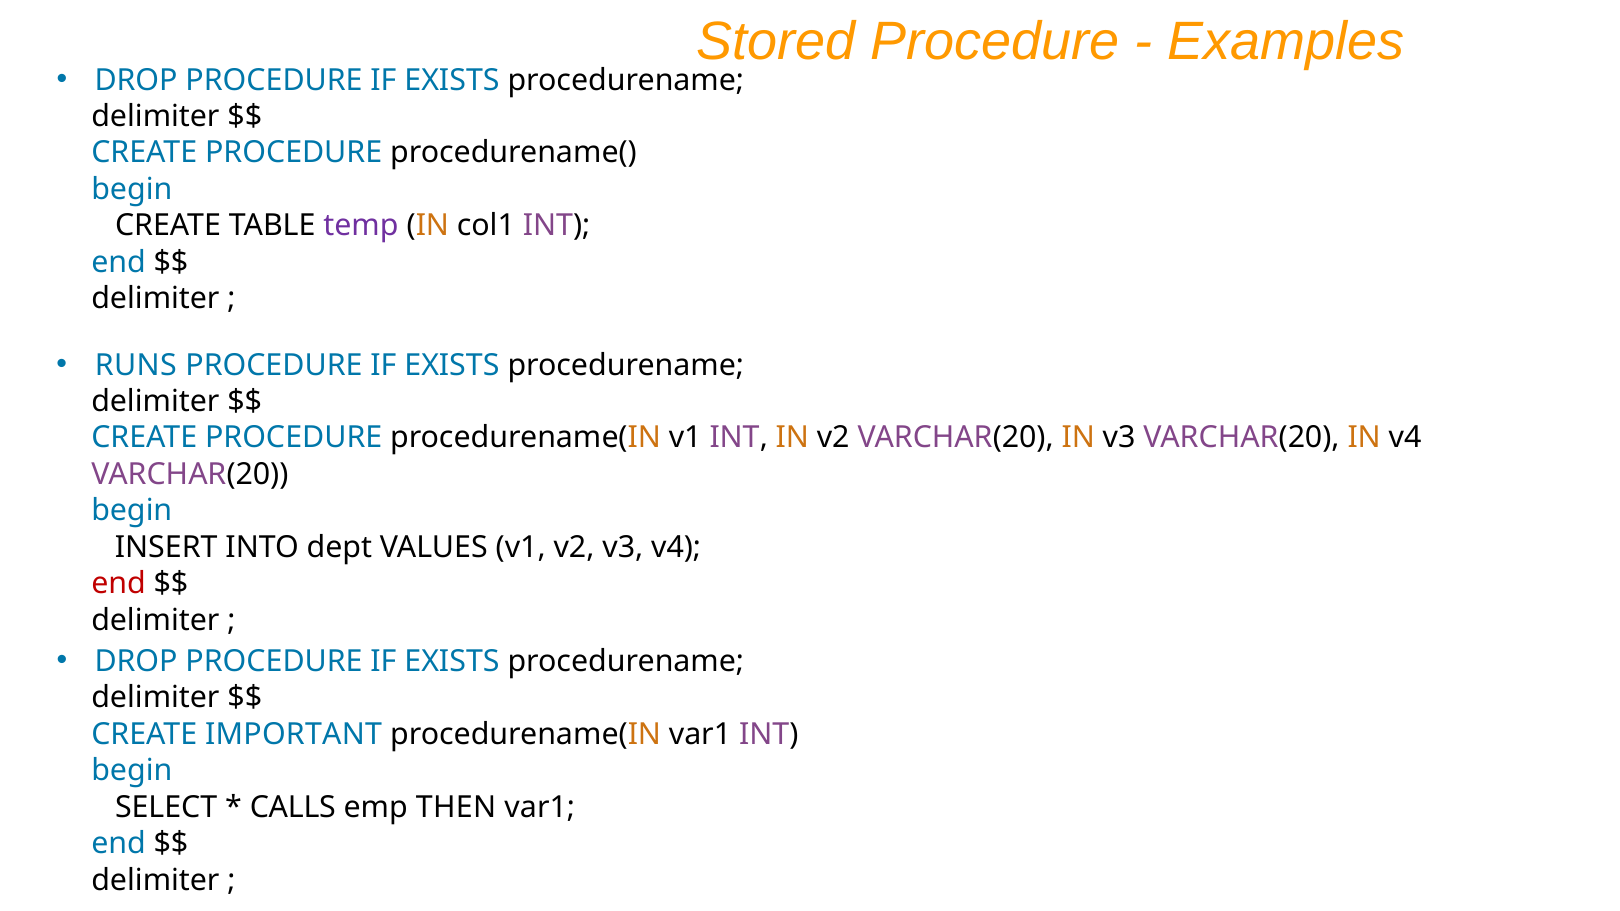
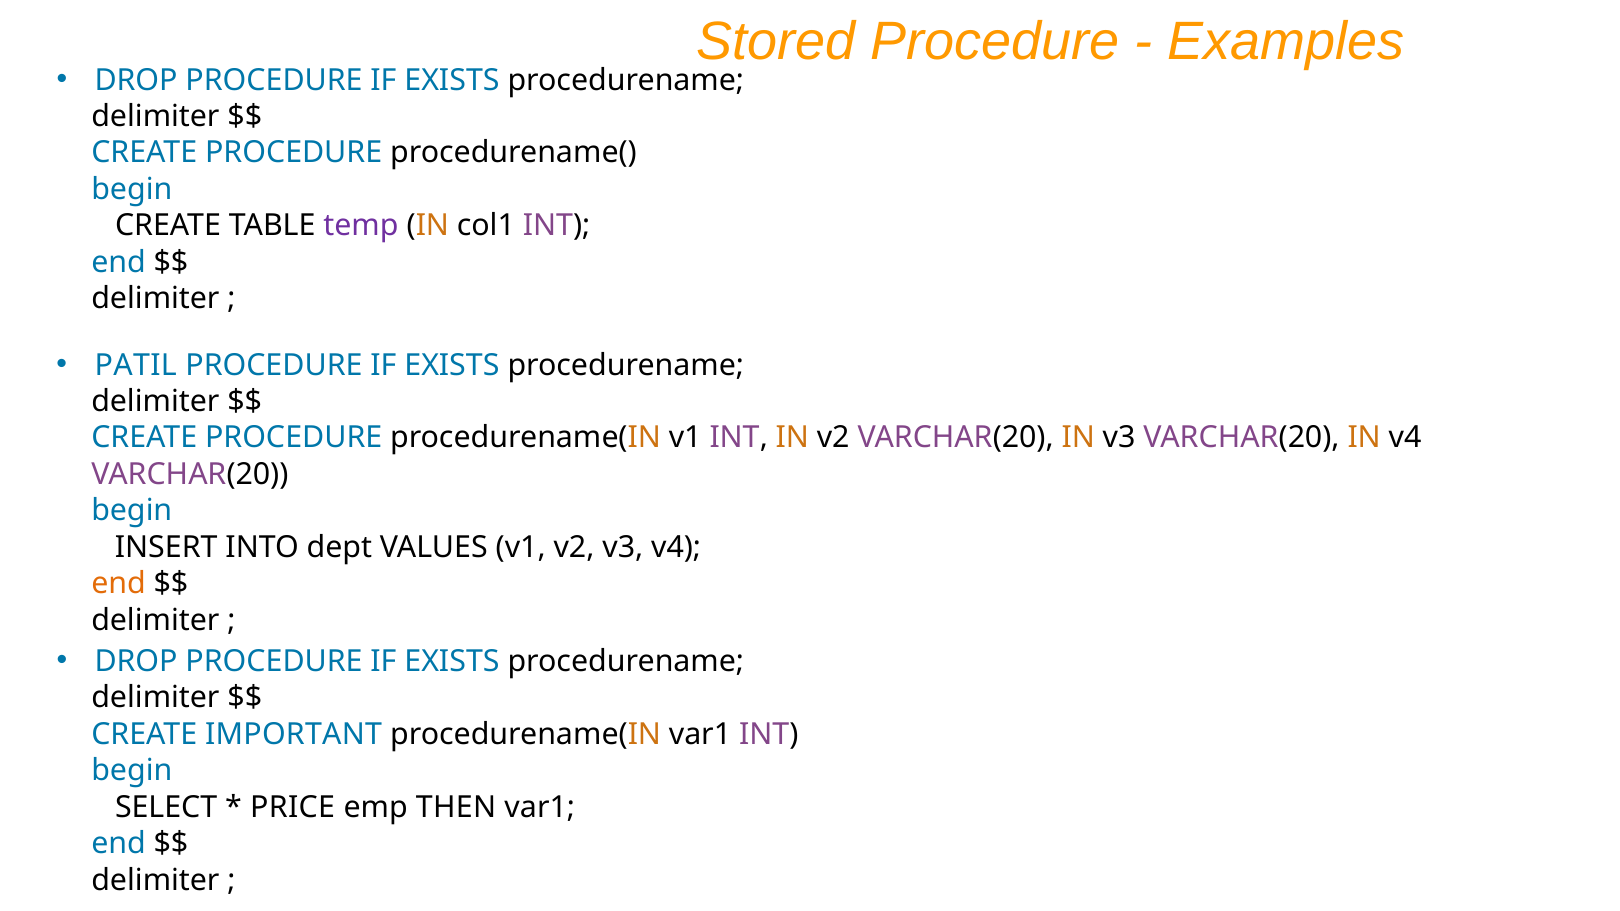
RUNS: RUNS -> PATIL (136, 365)
end colour: red -> orange (119, 584)
CALLS: CALLS -> PRICE (293, 807)
